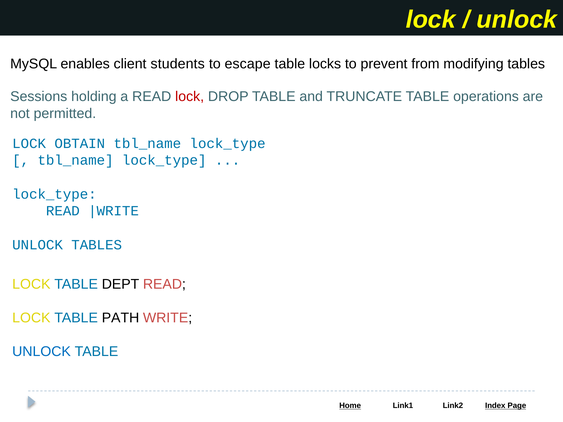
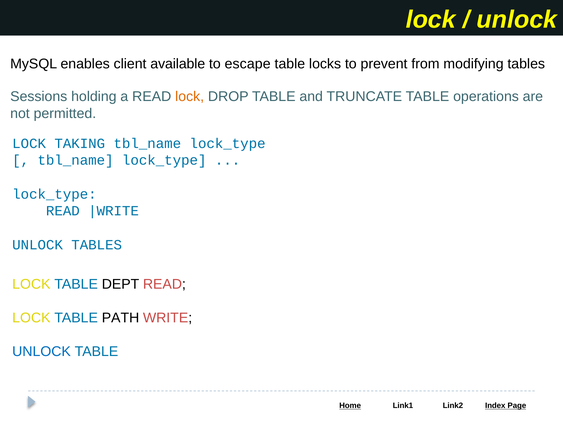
students: students -> available (178, 64)
lock colour: red -> orange (190, 97)
OBTAIN: OBTAIN -> TAKING (80, 144)
